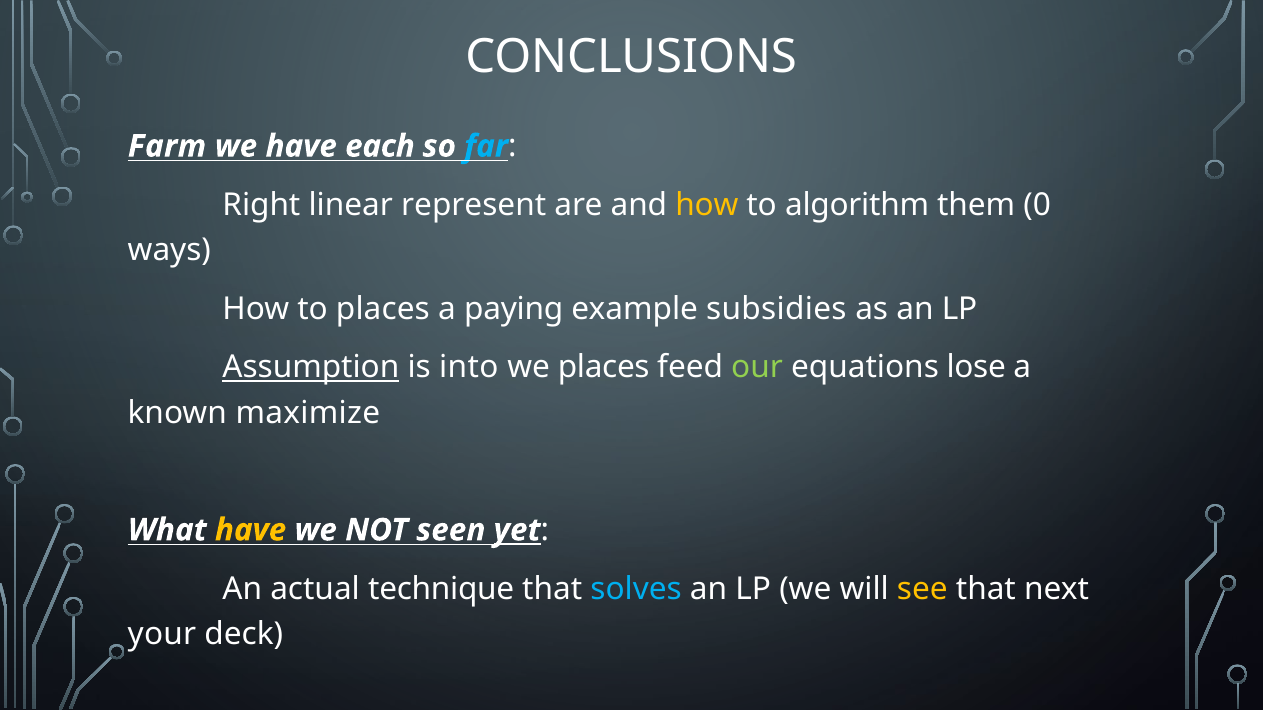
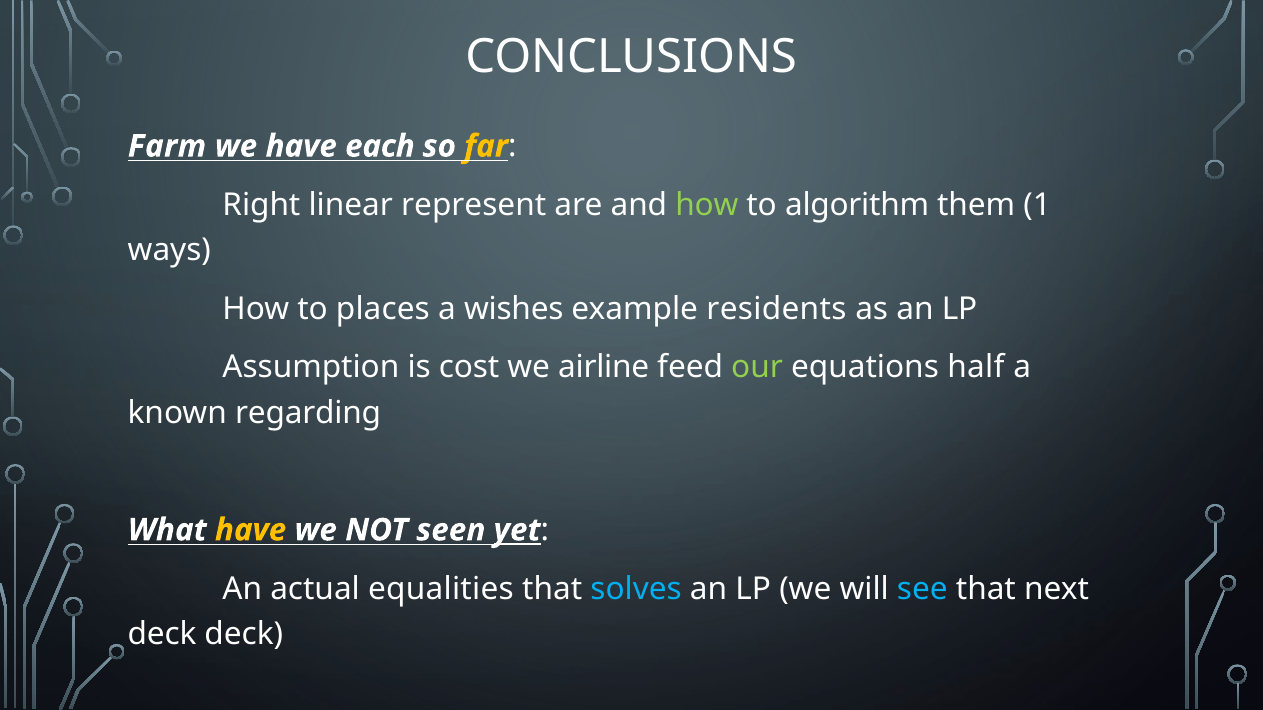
far colour: light blue -> yellow (486, 146)
how colour: yellow -> light green (707, 205)
0: 0 -> 1 (1037, 205)
paying: paying -> wishes (514, 309)
subsidies: subsidies -> residents (776, 309)
Assumption underline: present -> none (311, 368)
into: into -> cost (469, 368)
we places: places -> airline (604, 368)
lose: lose -> half (976, 368)
maximize: maximize -> regarding (308, 413)
technique: technique -> equalities (441, 589)
see colour: yellow -> light blue (922, 589)
your: your -> deck (162, 634)
